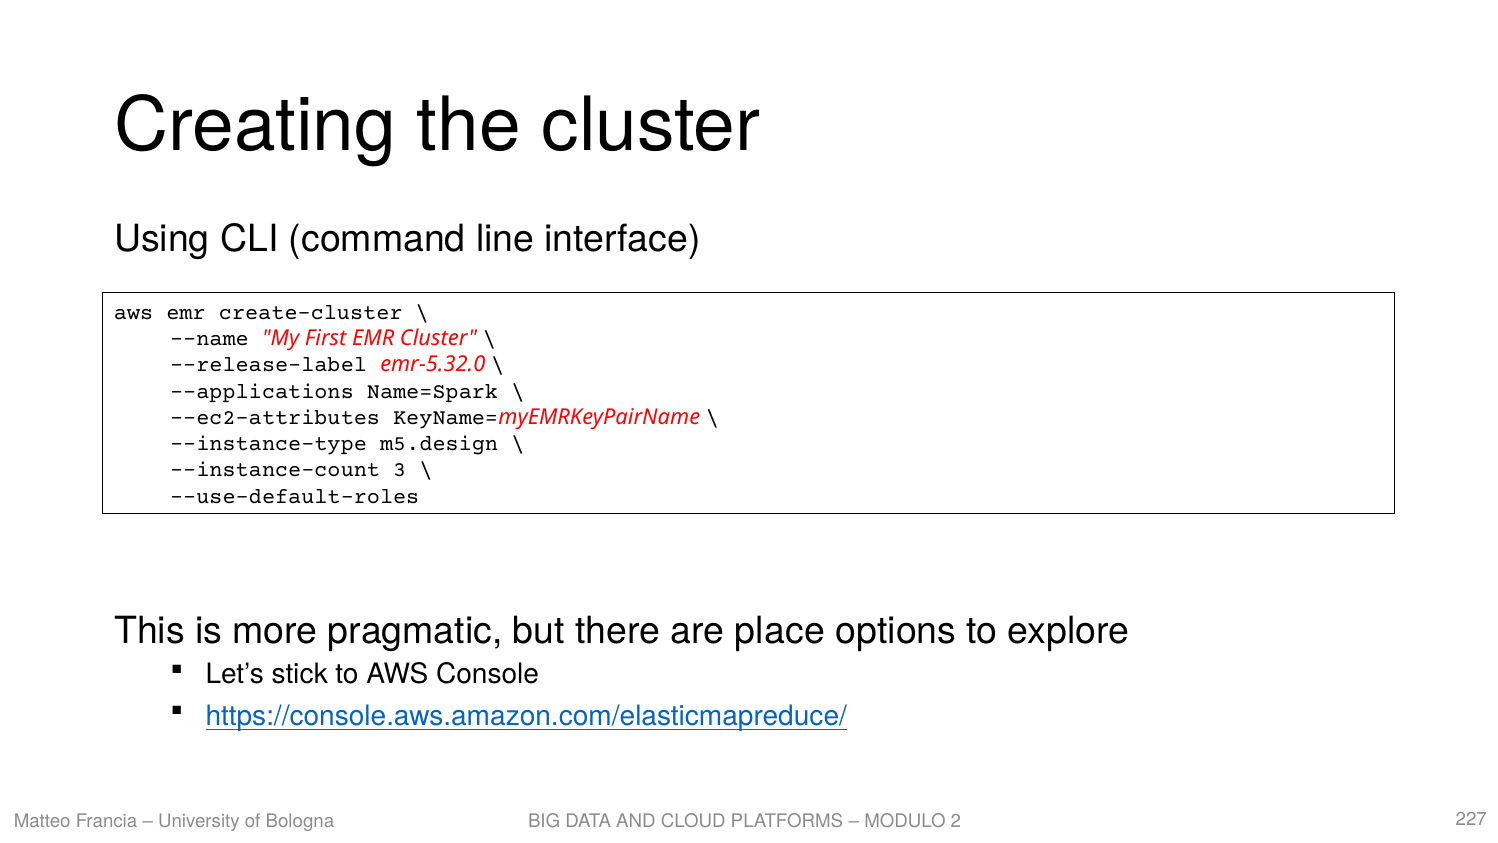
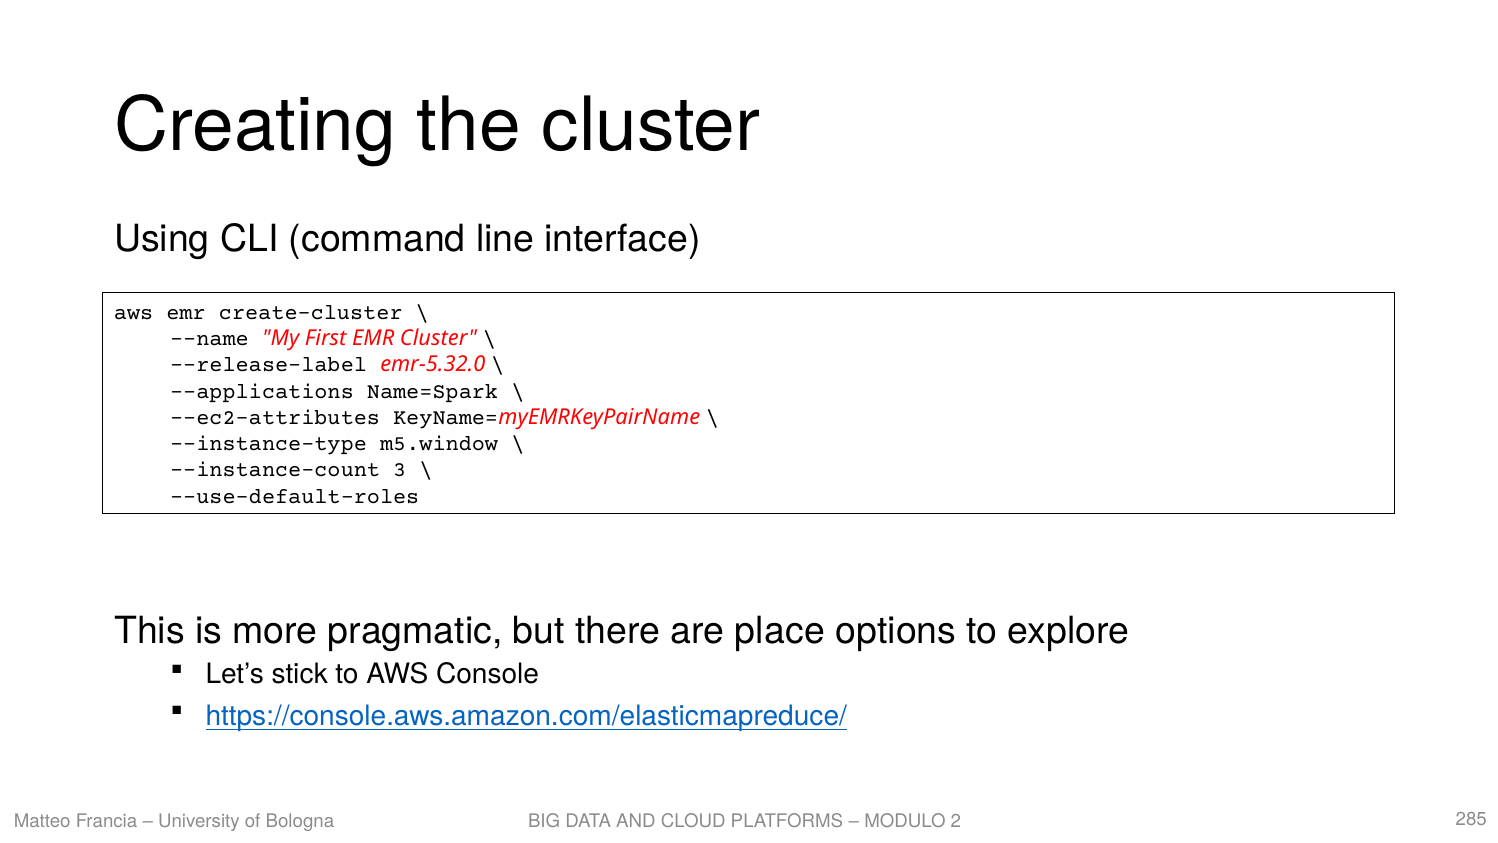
m5.design: m5.design -> m5.window (439, 443)
227: 227 -> 285 (1471, 819)
